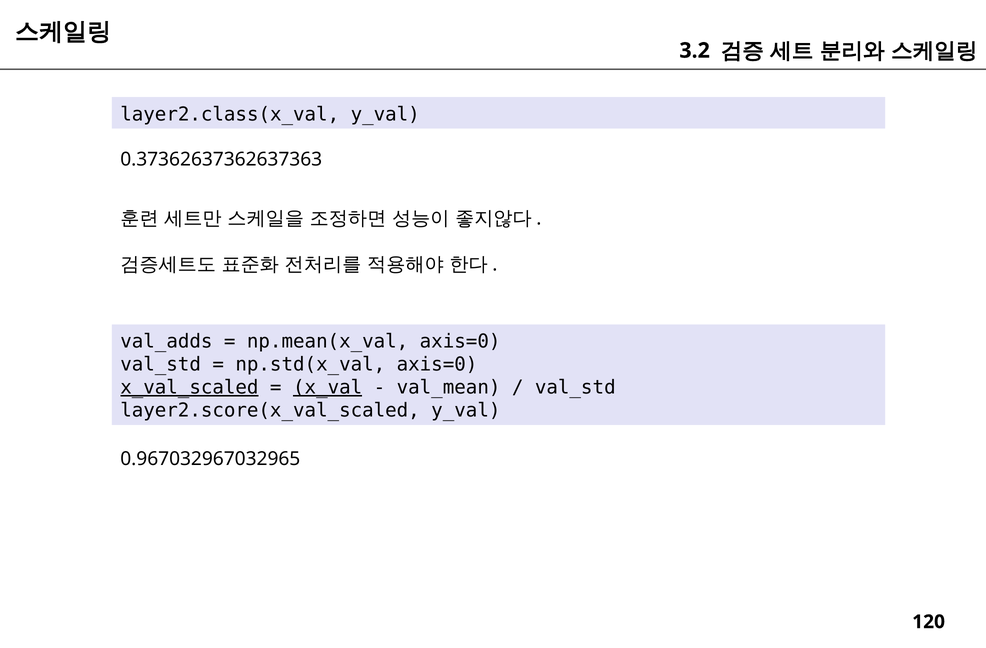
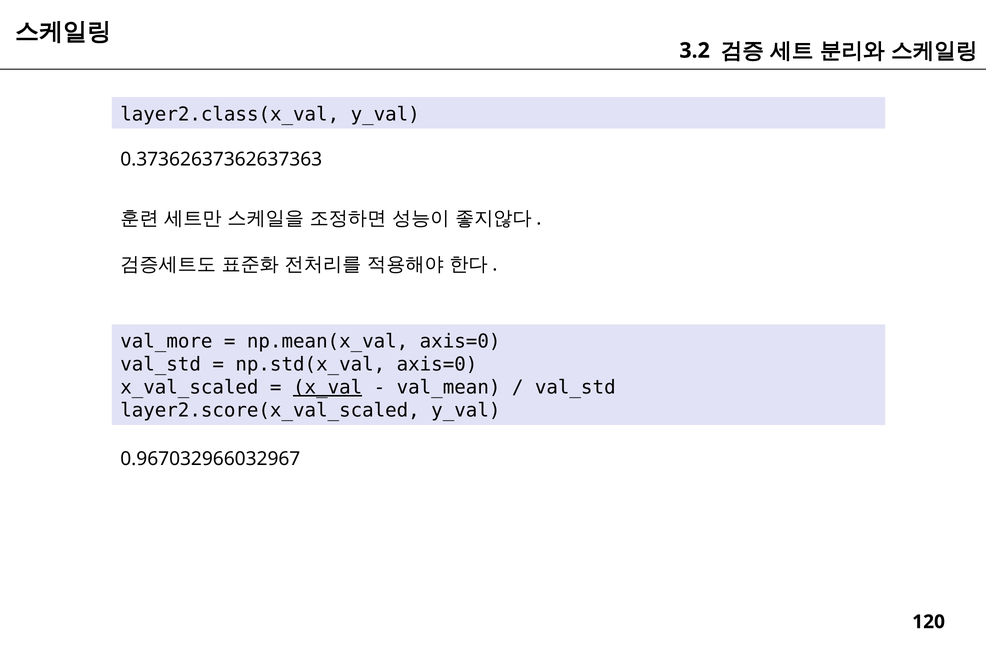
val_adds: val_adds -> val_more (166, 341)
x_val_scaled underline: present -> none (189, 387)
0.967032967032965: 0.967032967032965 -> 0.967032966032967 (210, 459)
